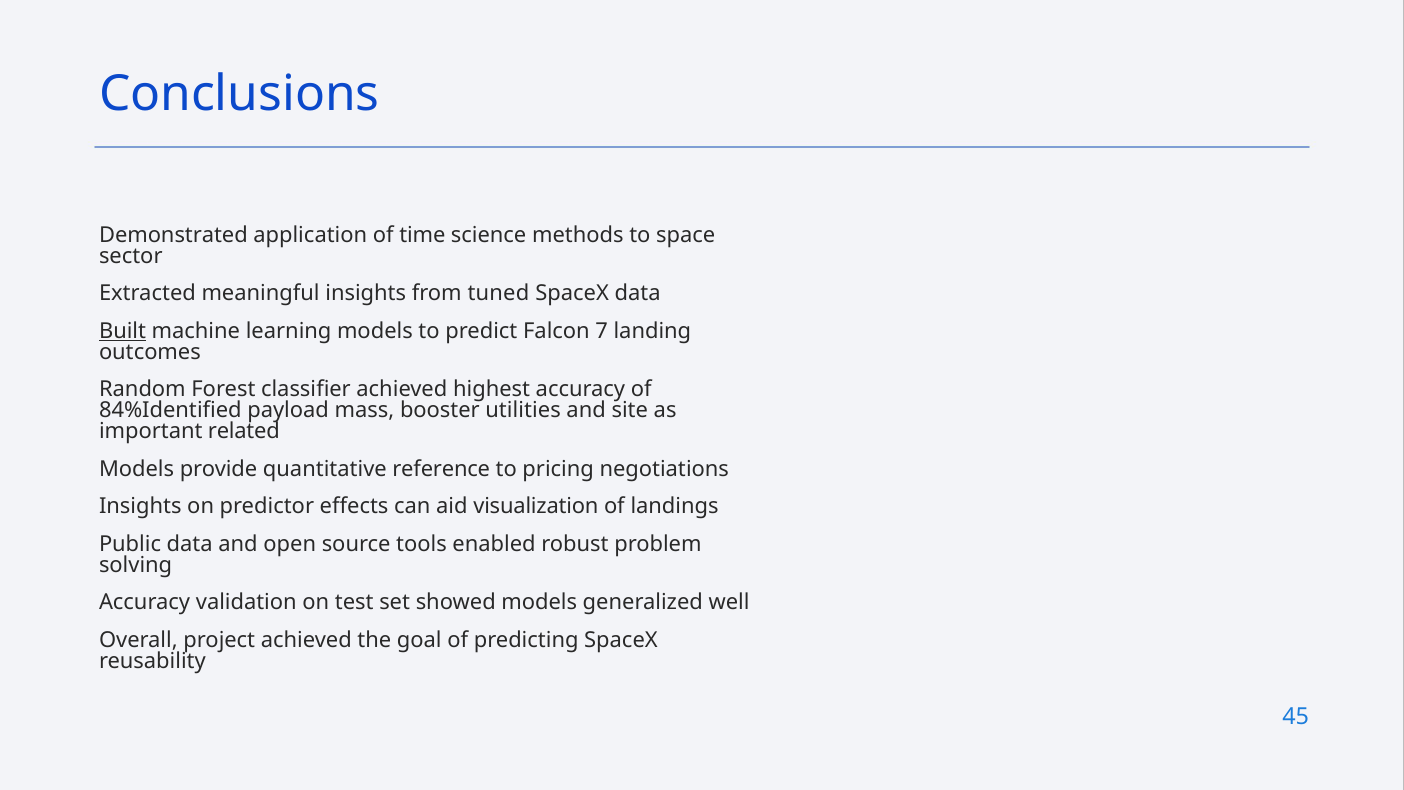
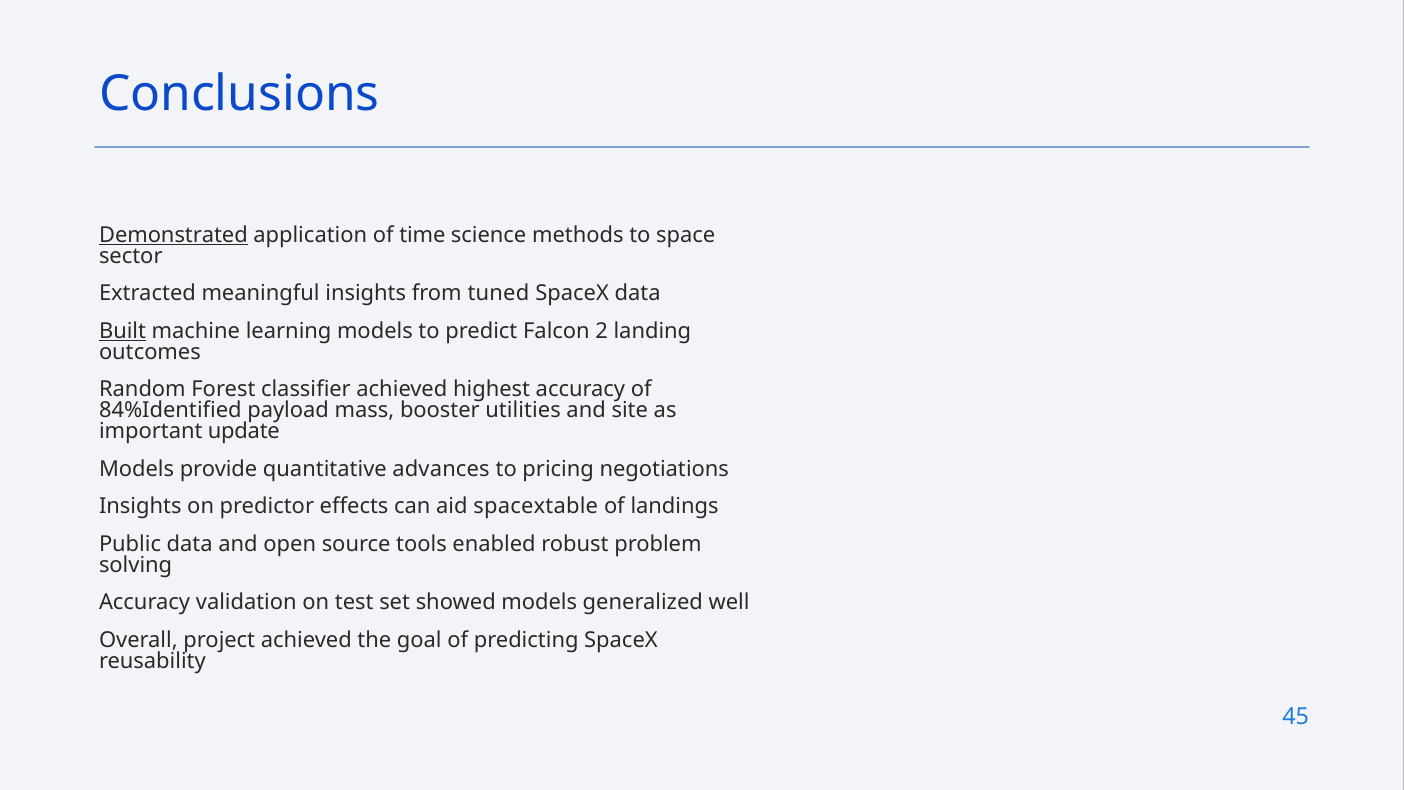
Demonstrated underline: none -> present (173, 235)
7: 7 -> 2 (602, 331)
related: related -> update (244, 431)
reference: reference -> advances (441, 469)
visualization: visualization -> spacextable (536, 506)
